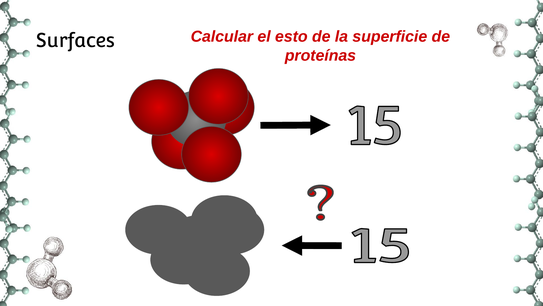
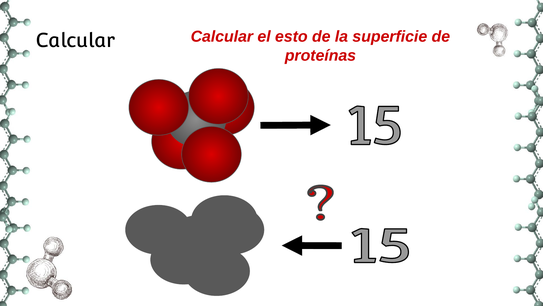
Surfaces: Surfaces -> Calcular (75, 40)
